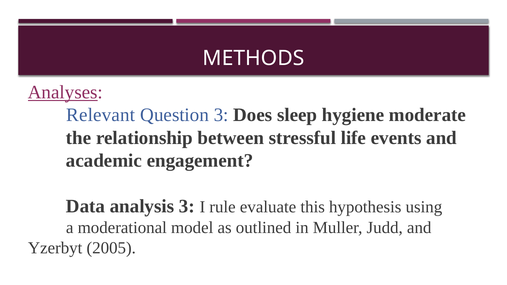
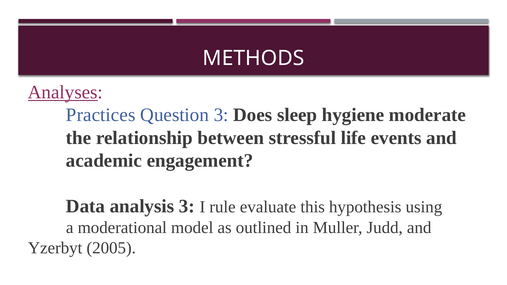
Relevant: Relevant -> Practices (101, 115)
